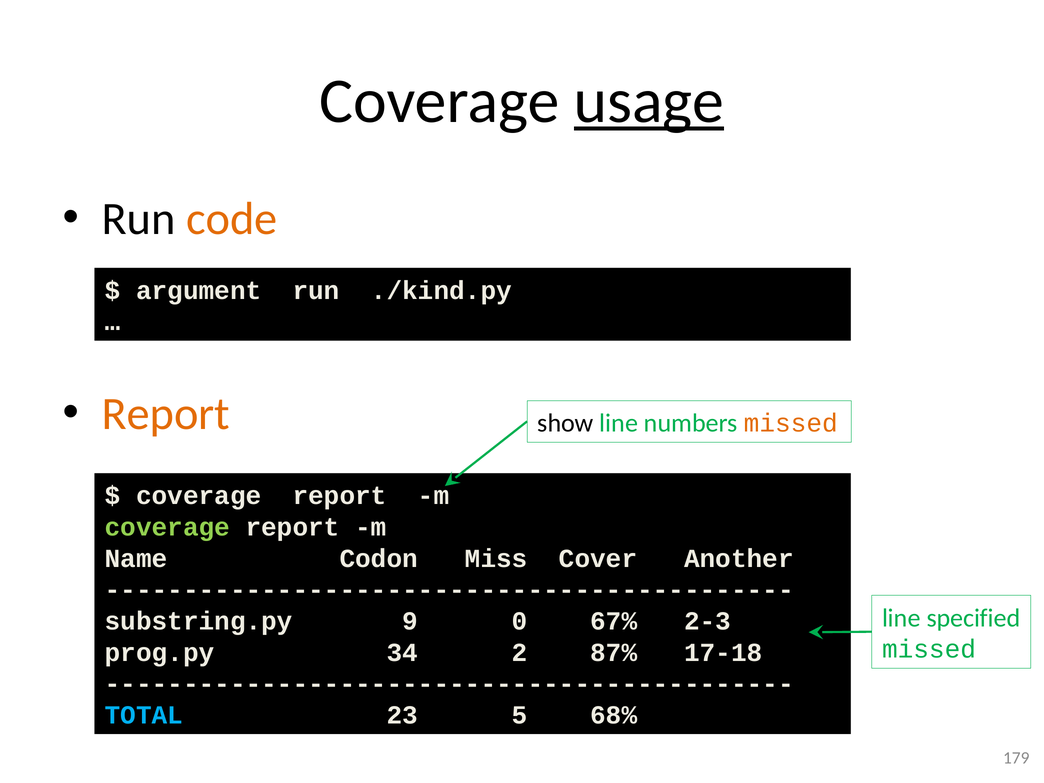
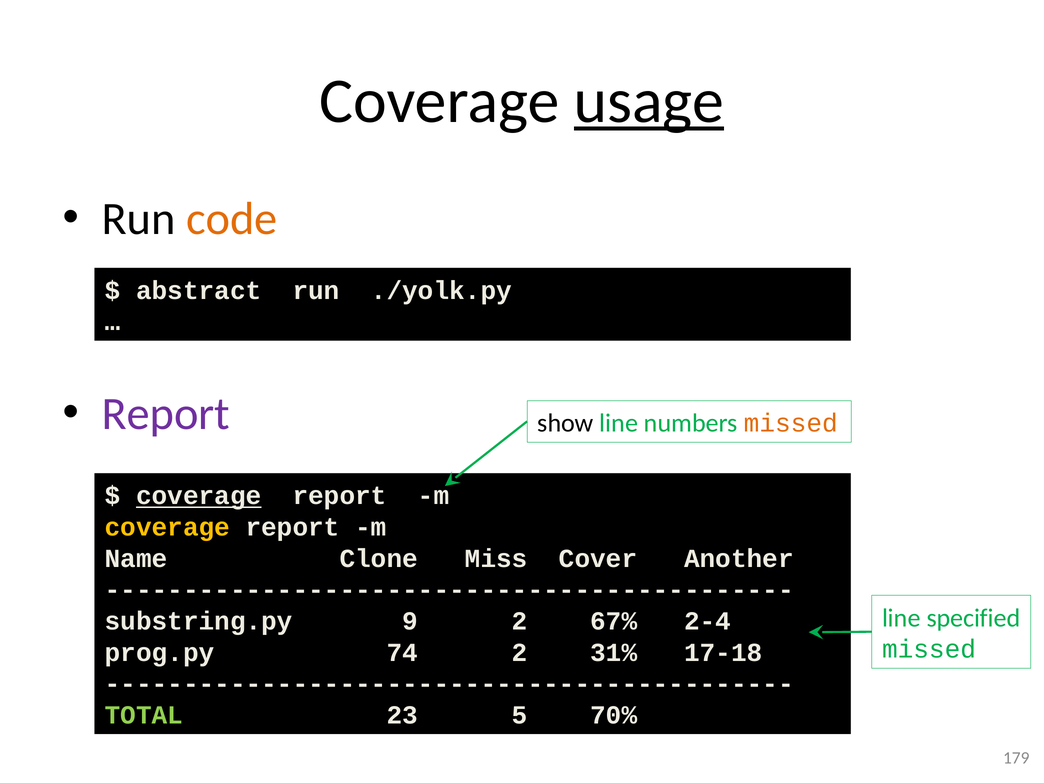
argument: argument -> abstract (199, 290)
./kind.py: ./kind.py -> ./yolk.py (441, 290)
Report colour: orange -> purple (166, 414)
coverage underline: none -> present (199, 496)
coverage colour: light green -> yellow (167, 527)
Codon: Codon -> Clone (379, 558)
9 0: 0 -> 2 (520, 621)
2-3: 2-3 -> 2-4 (708, 621)
34: 34 -> 74 (402, 652)
87%: 87% -> 31% (614, 652)
TOTAL colour: light blue -> light green (144, 715)
68%: 68% -> 70% (614, 715)
